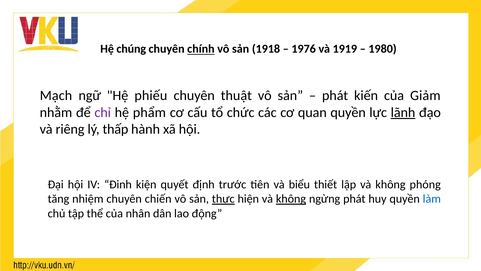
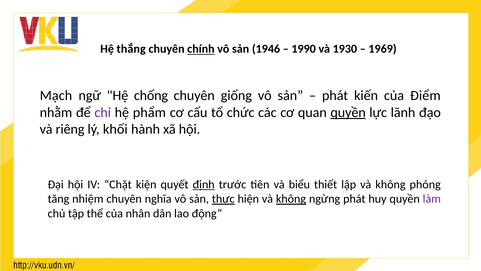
chúng: chúng -> thắng (131, 49)
1918: 1918 -> 1946 (266, 49)
1976: 1976 -> 1990 (304, 49)
1919: 1919 -> 1930 (345, 49)
1980: 1980 -> 1969 (383, 49)
phiếu: phiếu -> chống (151, 95)
thuật: thuật -> giống (236, 95)
Giảm: Giảm -> Điểm (425, 95)
quyền underline: none -> present (348, 112)
lãnh underline: present -> none (403, 112)
thấp: thấp -> khối (115, 129)
Đinh: Đinh -> Chặt (118, 184)
định underline: none -> present (204, 184)
chiến: chiến -> nghĩa (158, 199)
làm colour: blue -> purple (432, 199)
